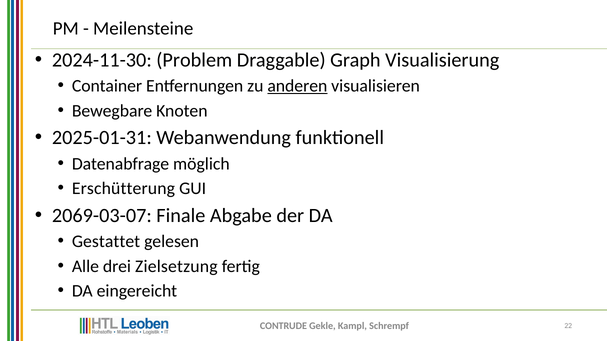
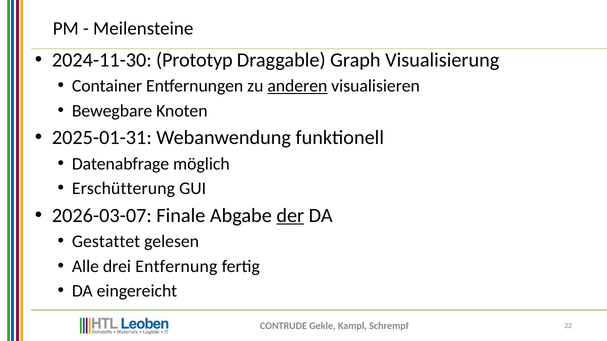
Problem: Problem -> Prototyp (194, 60)
2069-03-07: 2069-03-07 -> 2026-03-07 (102, 216)
der underline: none -> present (290, 216)
Zielsetzung: Zielsetzung -> Entfernung (176, 267)
